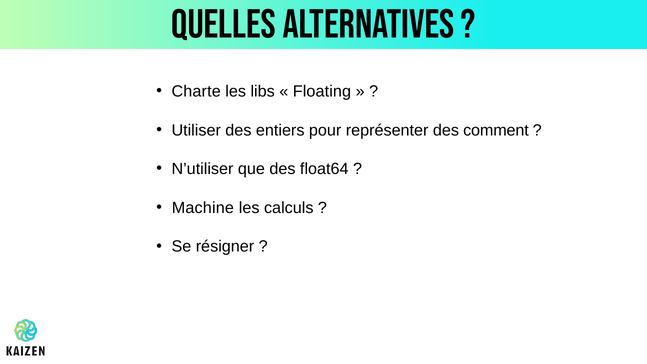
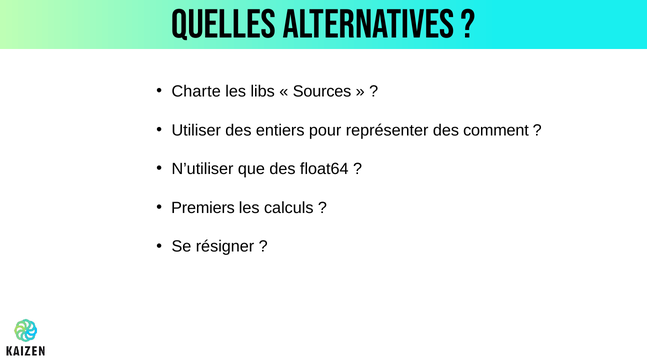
Floating: Floating -> Sources (322, 91)
Machine: Machine -> Premiers (203, 208)
